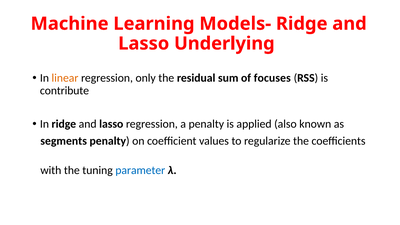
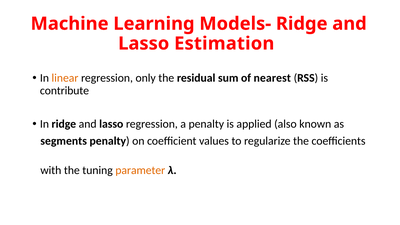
Underlying: Underlying -> Estimation (224, 43)
focuses: focuses -> nearest (272, 78)
parameter colour: blue -> orange (140, 170)
